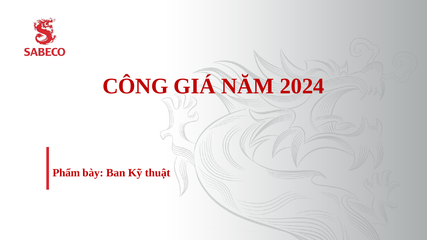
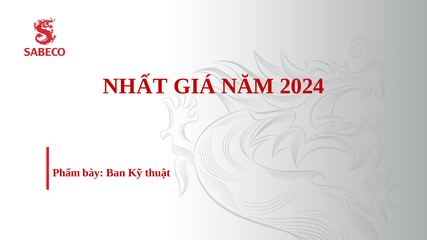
CÔNG: CÔNG -> NHẤT (135, 86)
